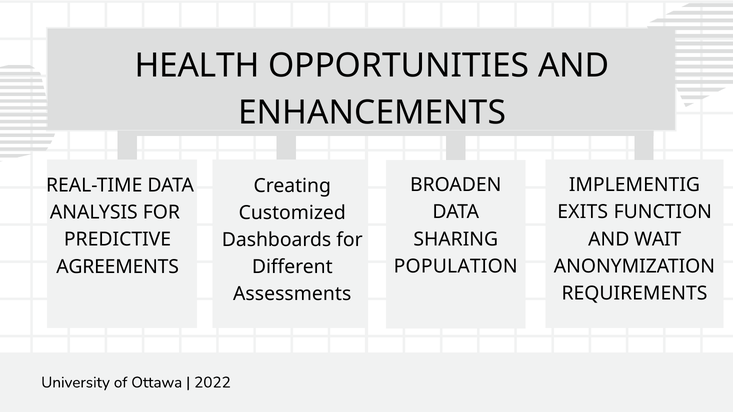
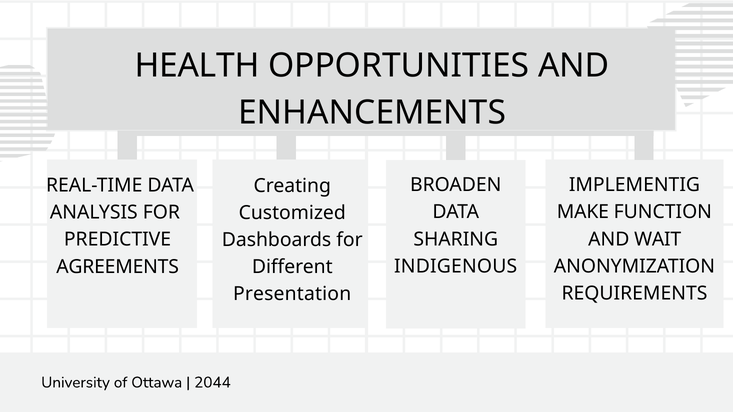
EXITS: EXITS -> MAKE (583, 212)
POPULATION: POPULATION -> INDIGENOUS (456, 266)
Assessments: Assessments -> Presentation (292, 294)
2022: 2022 -> 2044 (212, 383)
